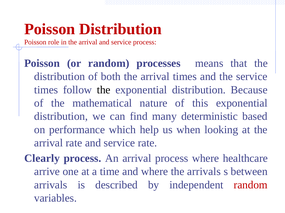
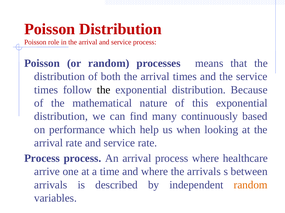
deterministic: deterministic -> continuously (210, 117)
Clearly: Clearly -> Process (42, 159)
random colour: red -> orange (251, 185)
